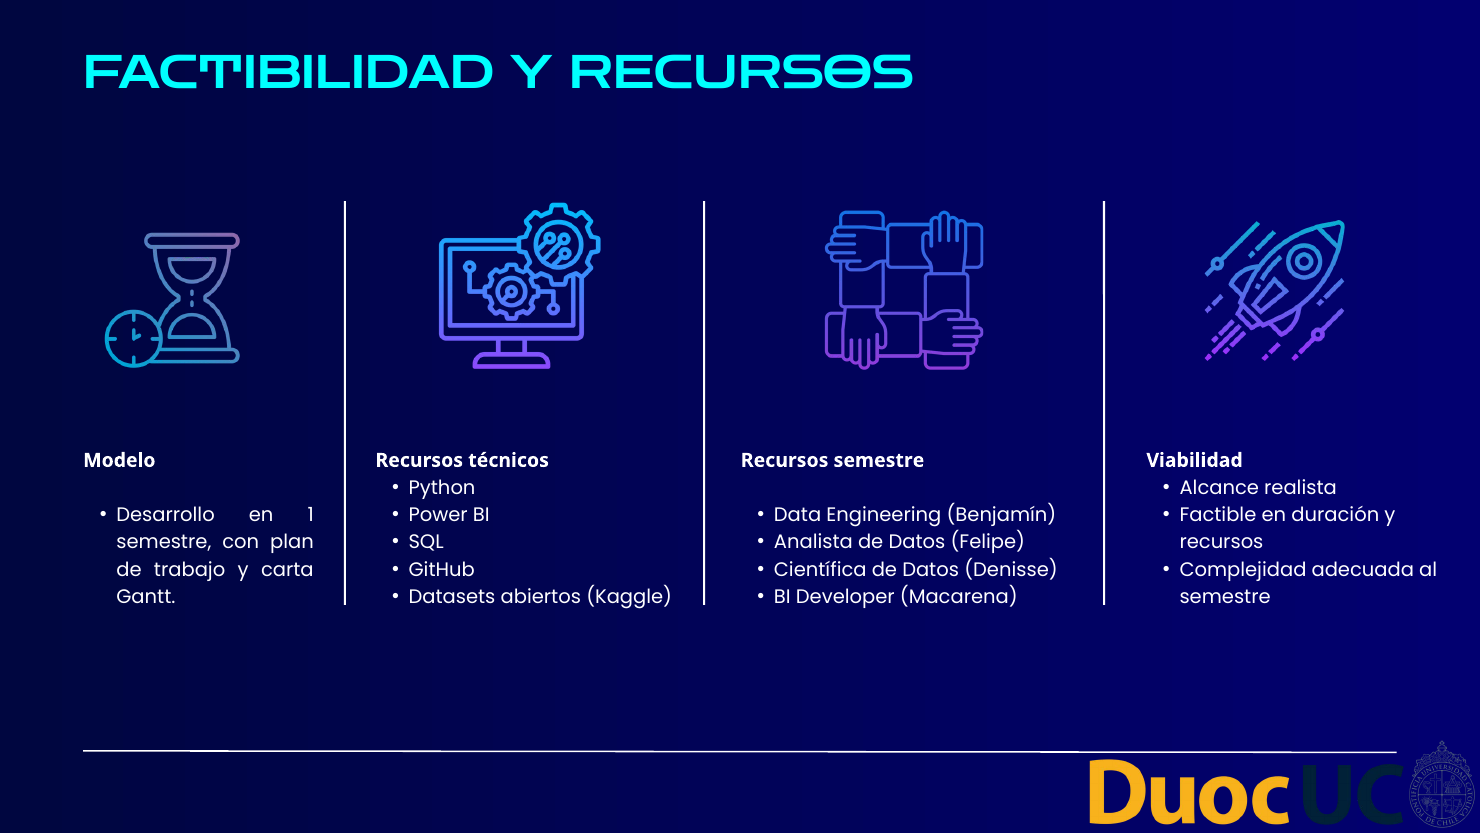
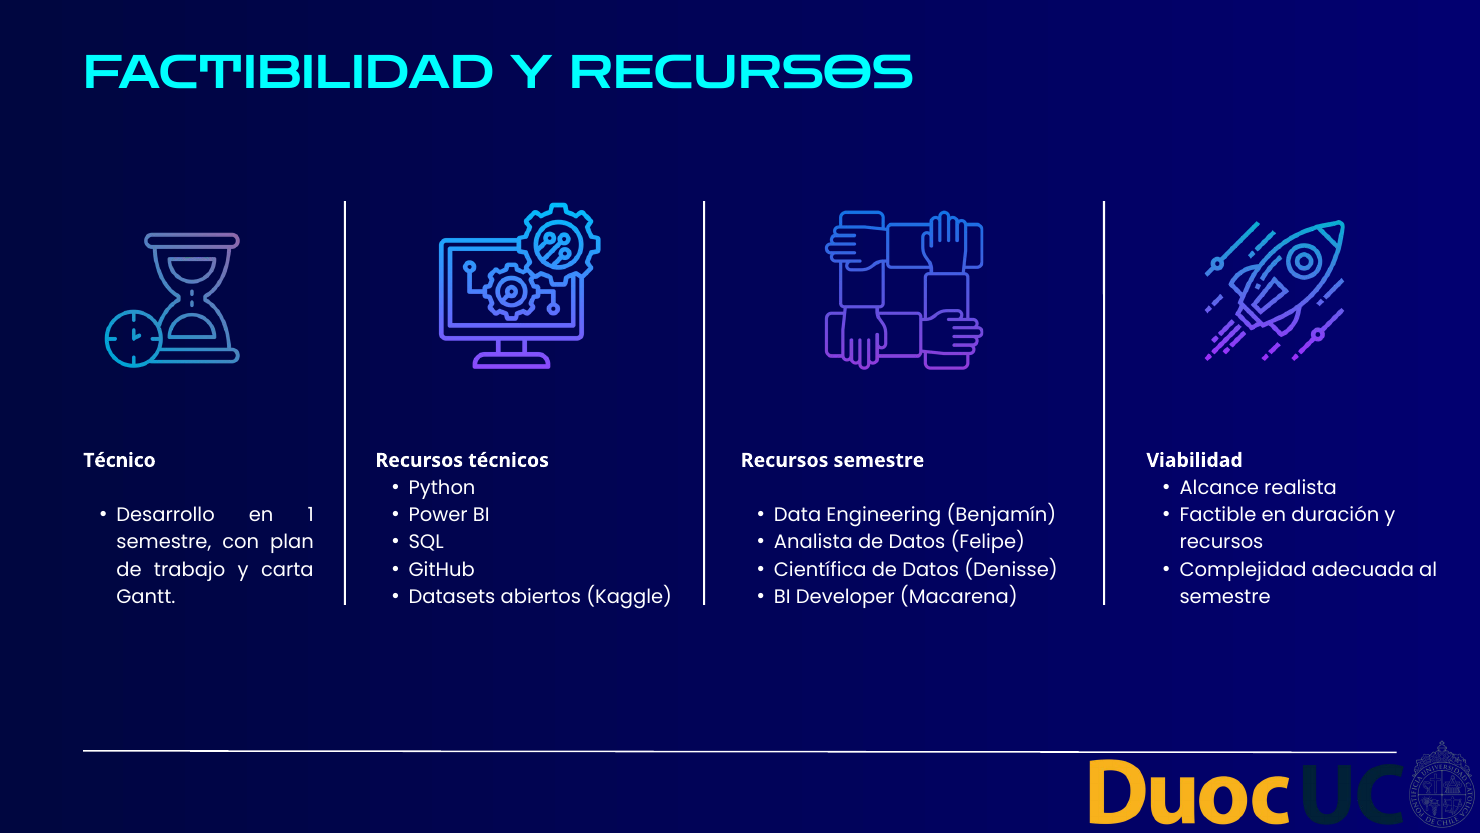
Modelo: Modelo -> Técnico (119, 460)
